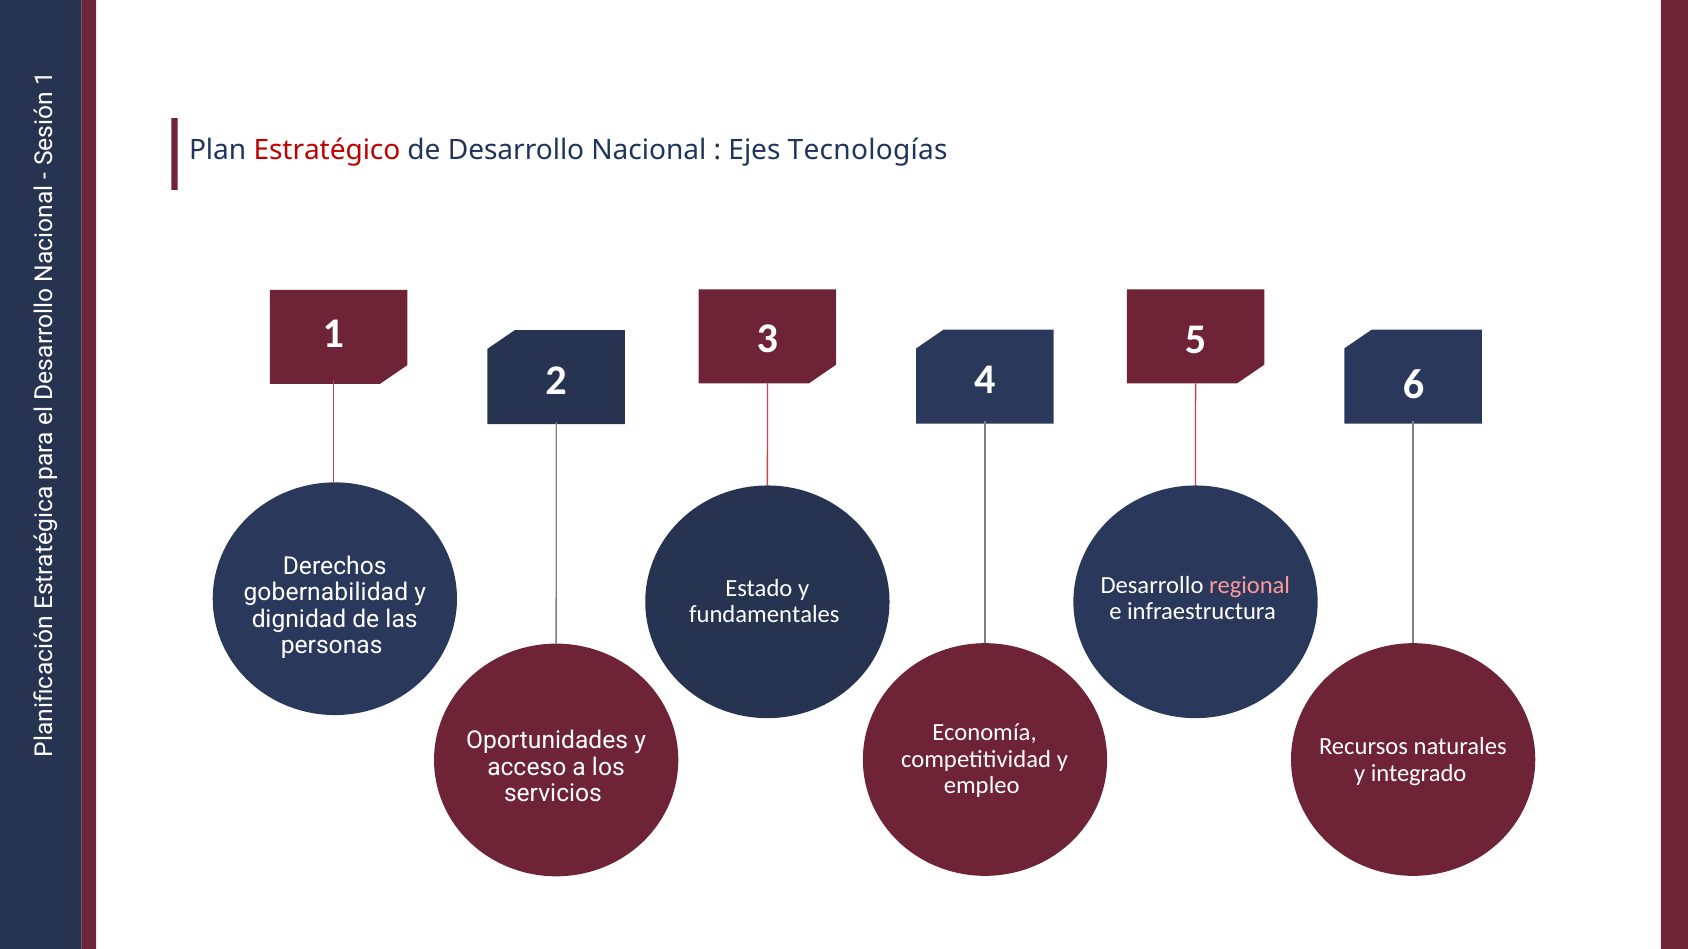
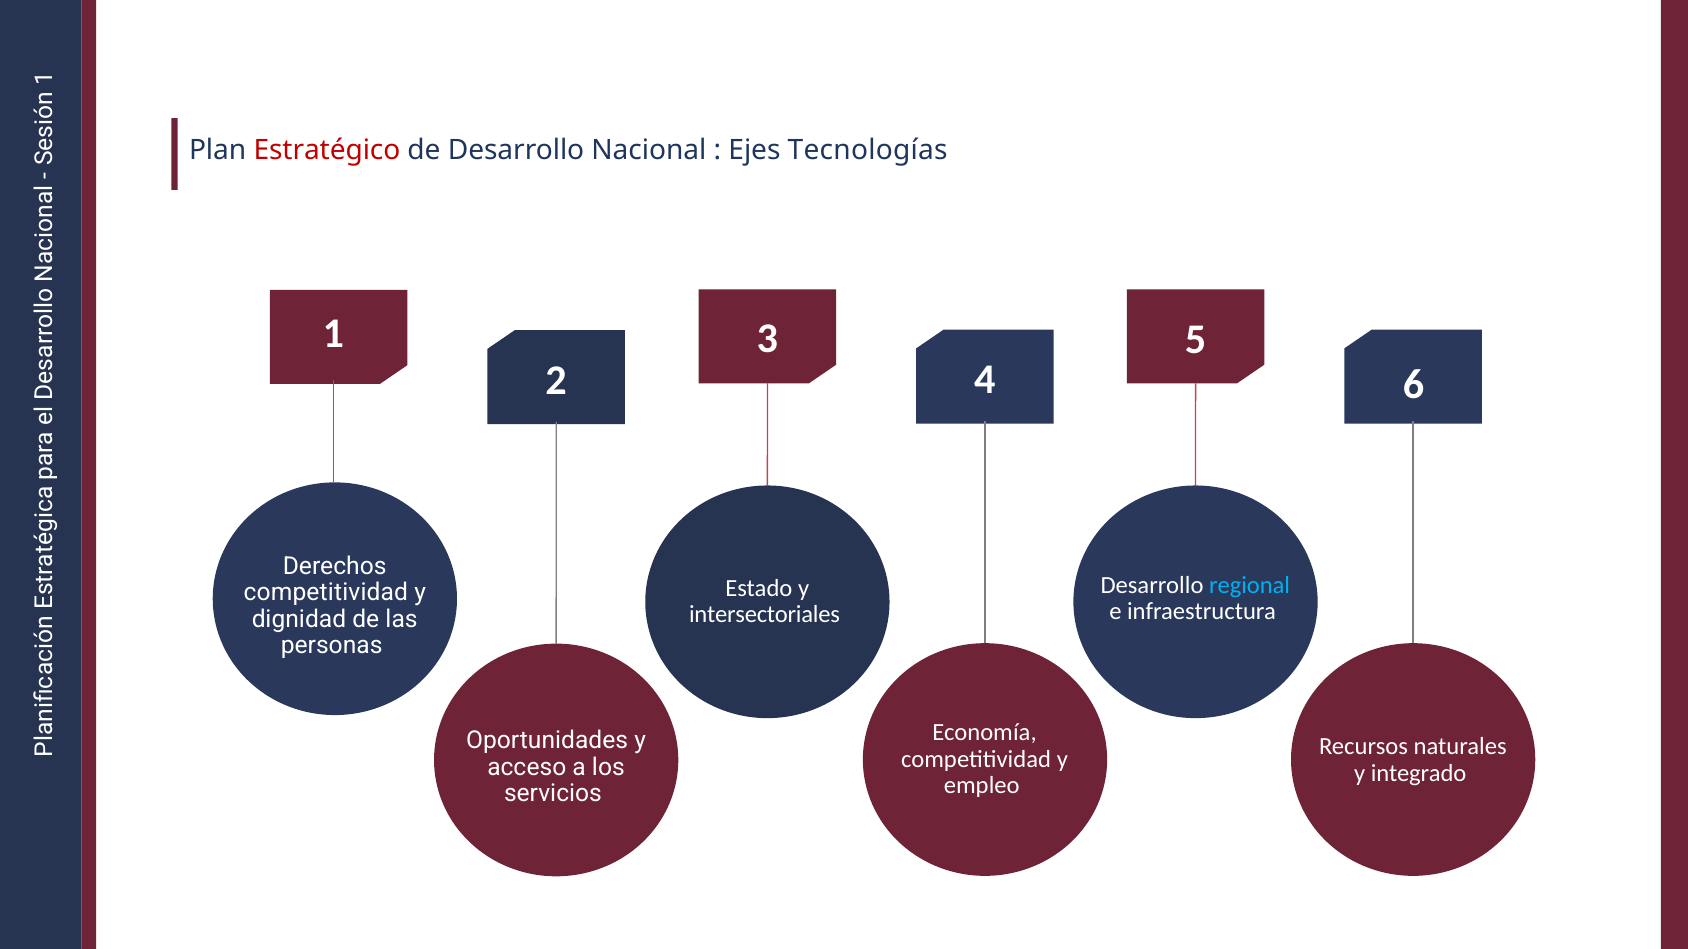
regional colour: pink -> light blue (1250, 585)
gobernabilidad: gobernabilidad -> competitividad (326, 593)
fundamentales: fundamentales -> intersectoriales (764, 615)
